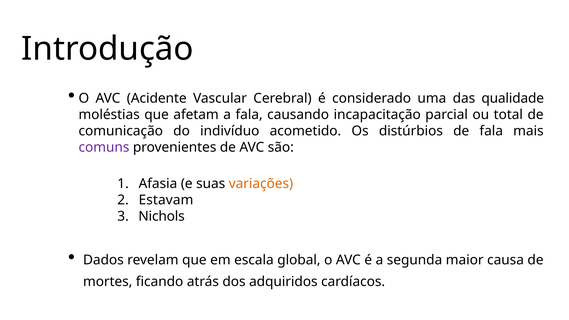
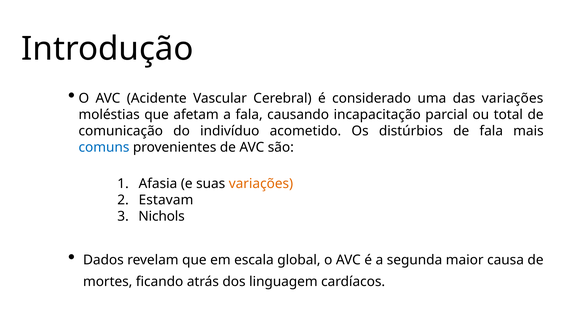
das qualidade: qualidade -> variações (513, 98)
comuns colour: purple -> blue (104, 147)
adquiridos: adquiridos -> linguagem (283, 282)
